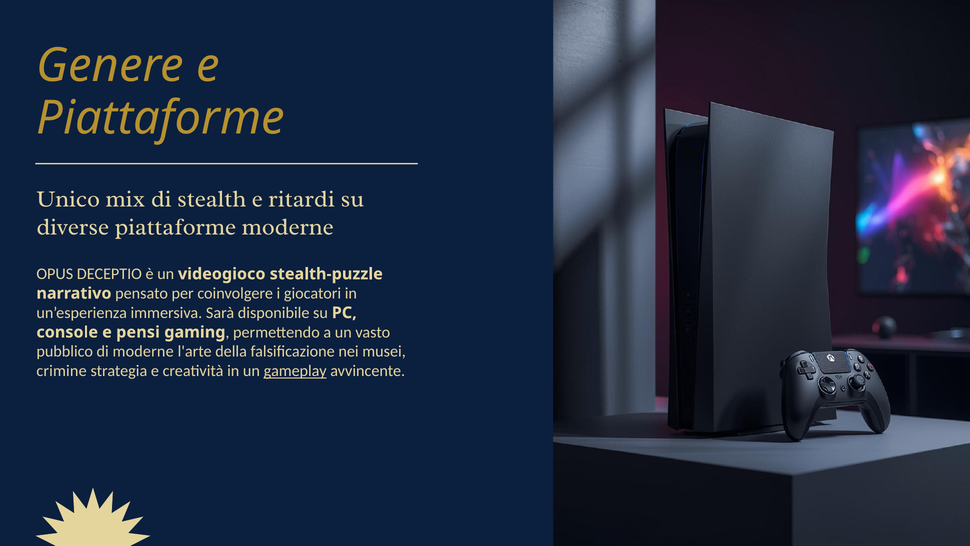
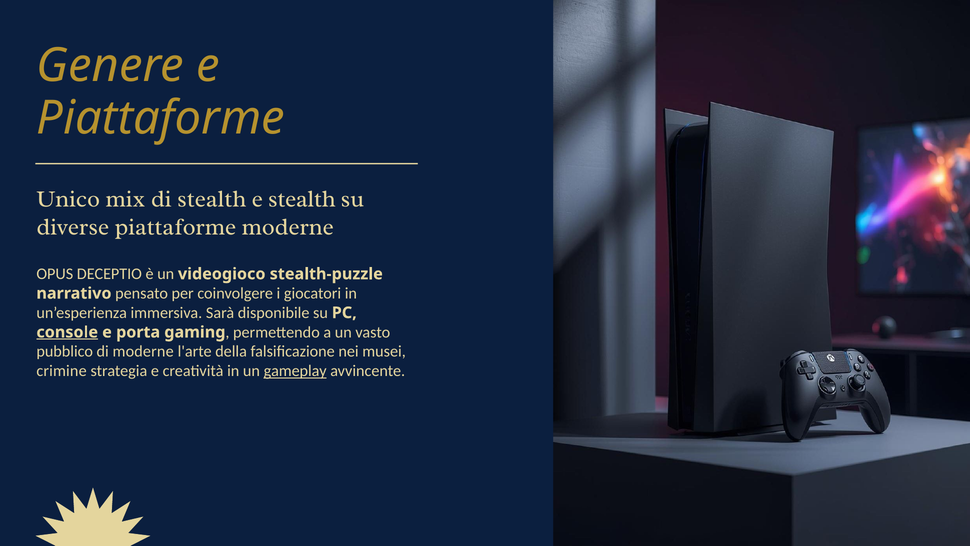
e ritardi: ritardi -> stealth (302, 199)
console underline: none -> present (67, 332)
pensi: pensi -> porta (138, 332)
